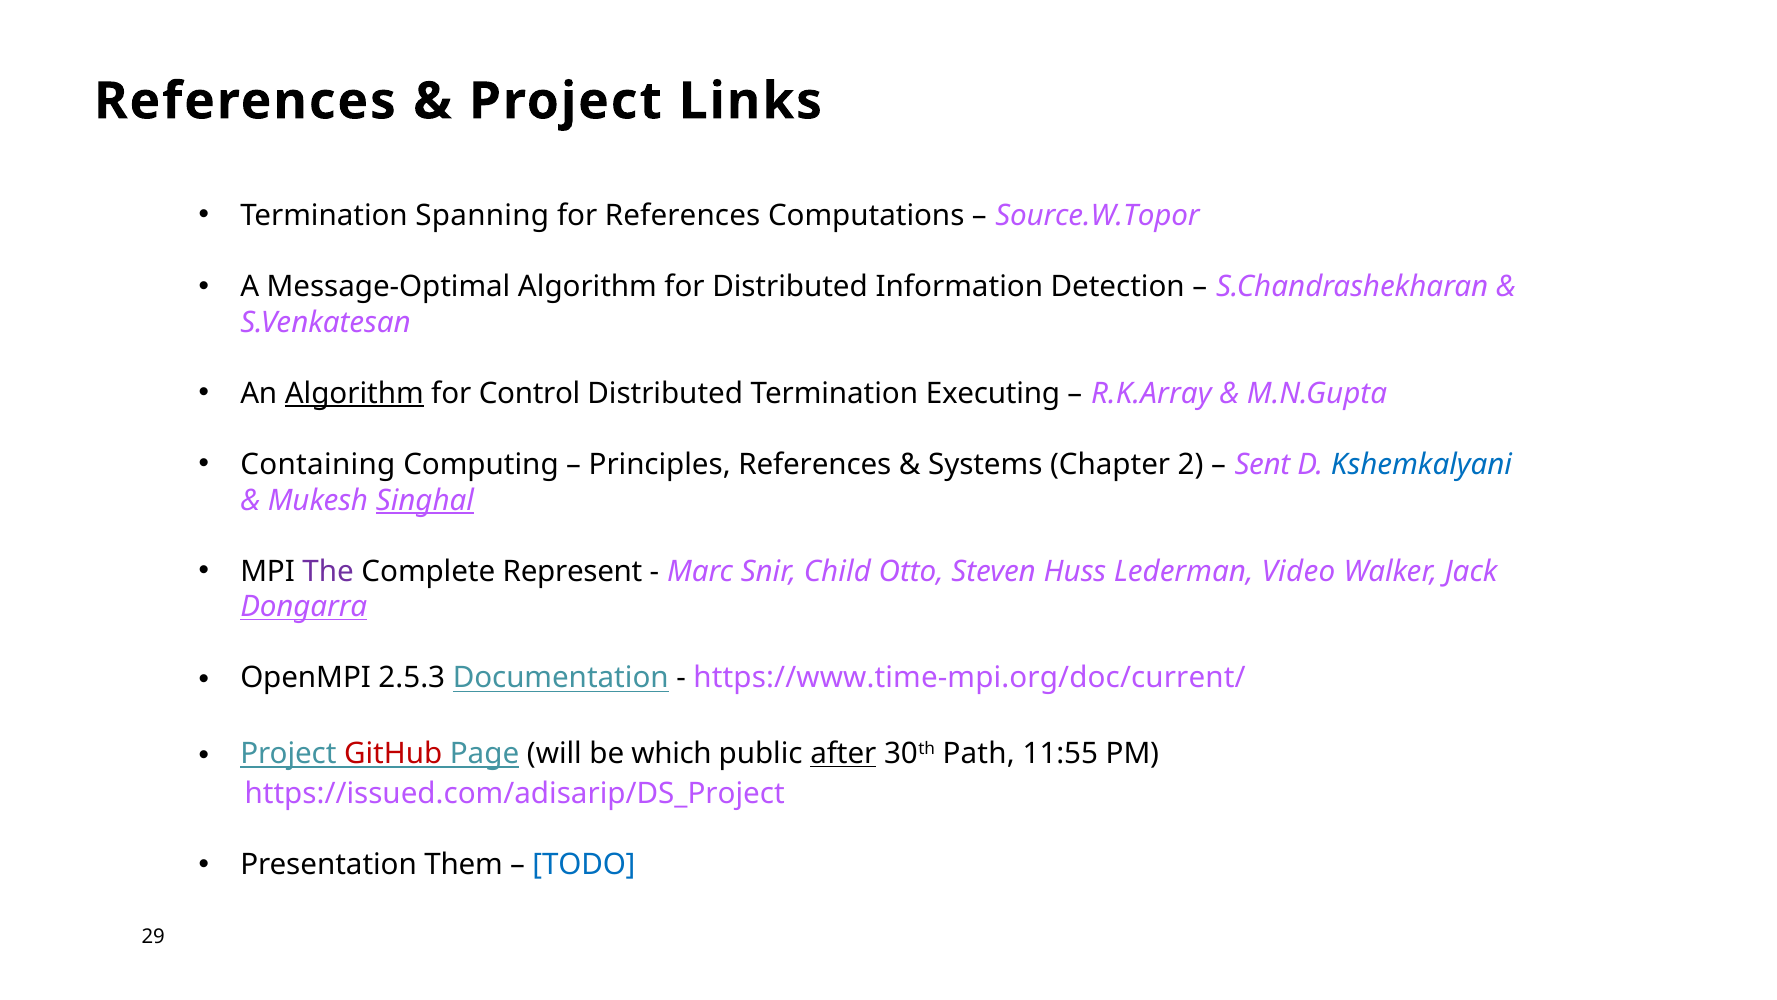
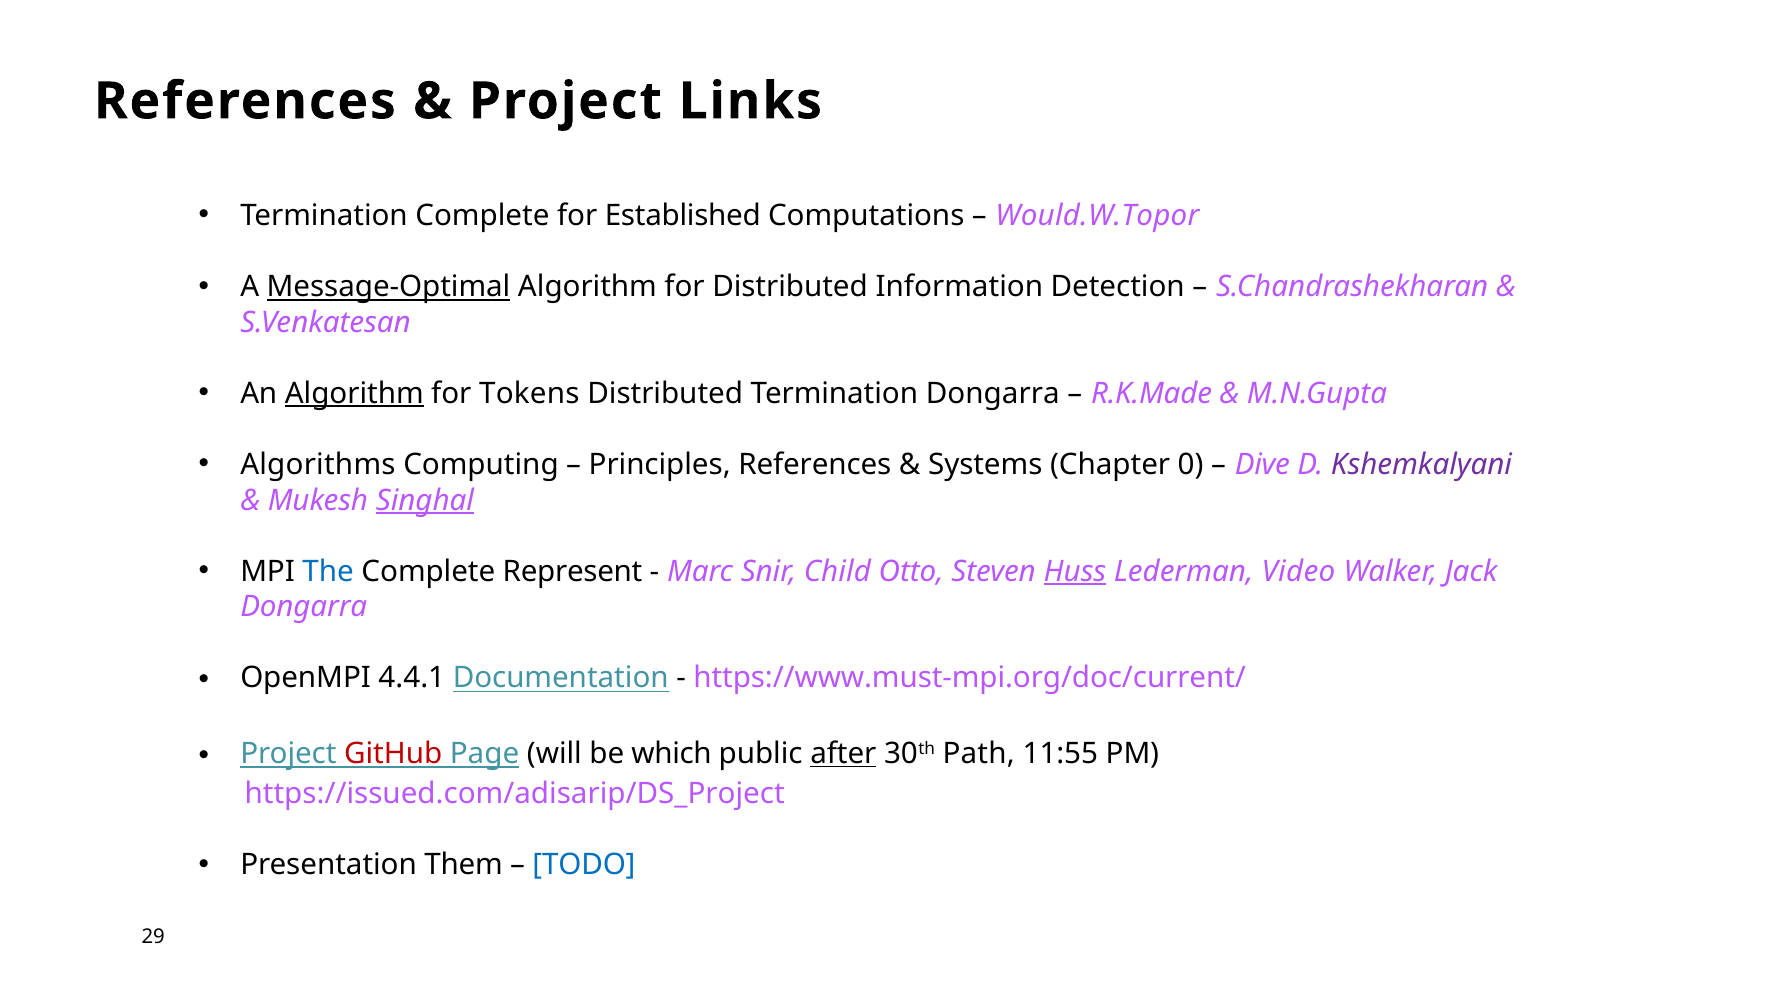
Termination Spanning: Spanning -> Complete (482, 216)
for References: References -> Established (683, 216)
Source.W.Topor: Source.W.Topor -> Would.W.Topor (1097, 216)
Message-Optimal underline: none -> present (389, 287)
Control: Control -> Tokens (529, 393)
Termination Executing: Executing -> Dongarra (993, 393)
R.K.Array: R.K.Array -> R.K.Made (1152, 393)
Containing: Containing -> Algorithms (318, 465)
2: 2 -> 0 (1191, 465)
Sent: Sent -> Dive (1262, 465)
Kshemkalyani colour: blue -> purple (1422, 465)
The colour: purple -> blue (328, 571)
Huss underline: none -> present (1075, 571)
Dongarra underline: present -> none (304, 607)
2.5.3: 2.5.3 -> 4.4.1 (412, 678)
https://www.time-mpi.org/doc/current/: https://www.time-mpi.org/doc/current/ -> https://www.must-mpi.org/doc/current/ (970, 678)
